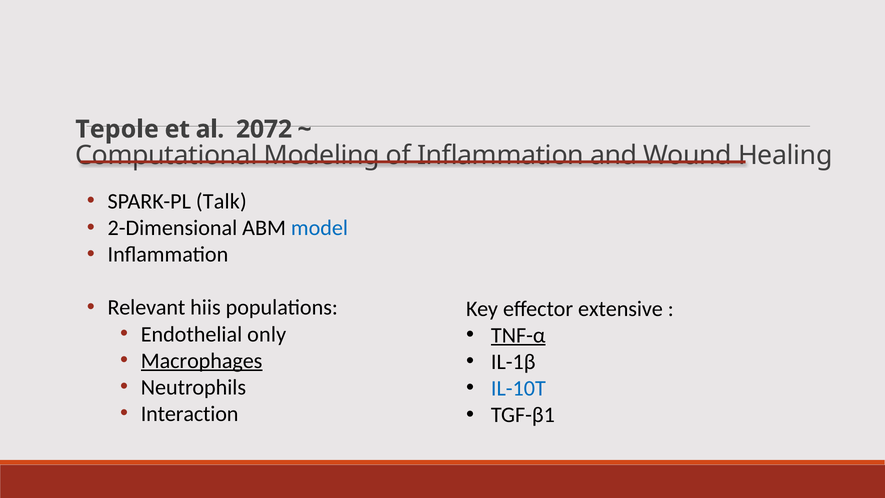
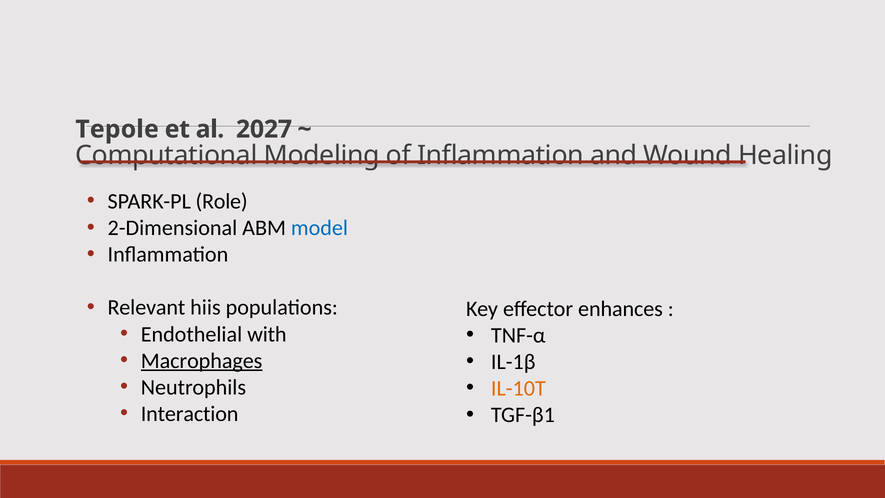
2072: 2072 -> 2027 (264, 129)
Talk: Talk -> Role (222, 201)
extensive: extensive -> enhances (620, 309)
only: only -> with (267, 334)
TNF-α underline: present -> none (518, 335)
IL-10T colour: blue -> orange (518, 388)
